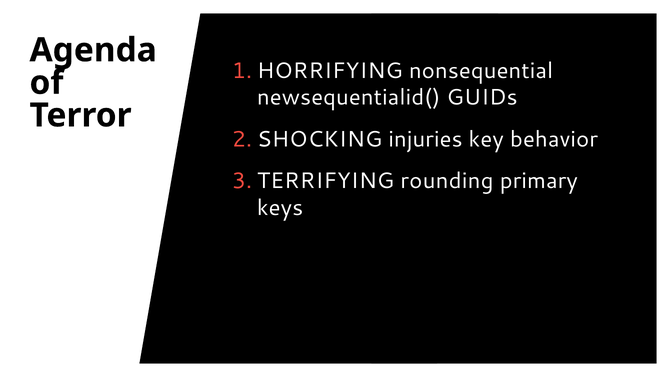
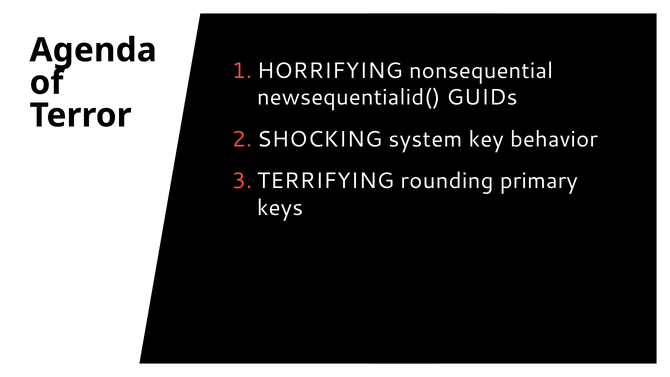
injuries: injuries -> system (425, 139)
